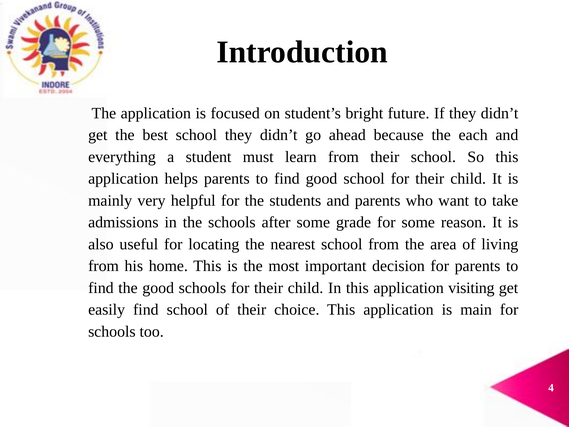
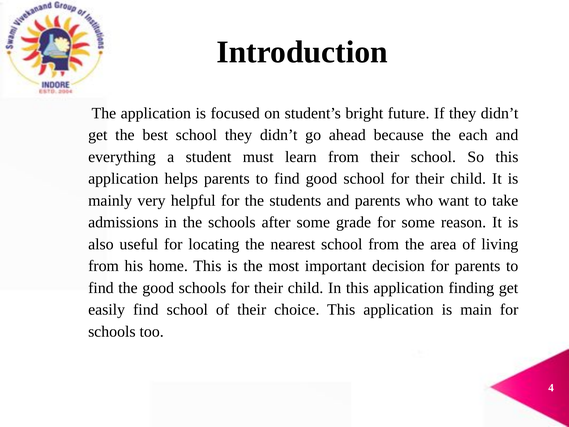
visiting: visiting -> finding (471, 288)
